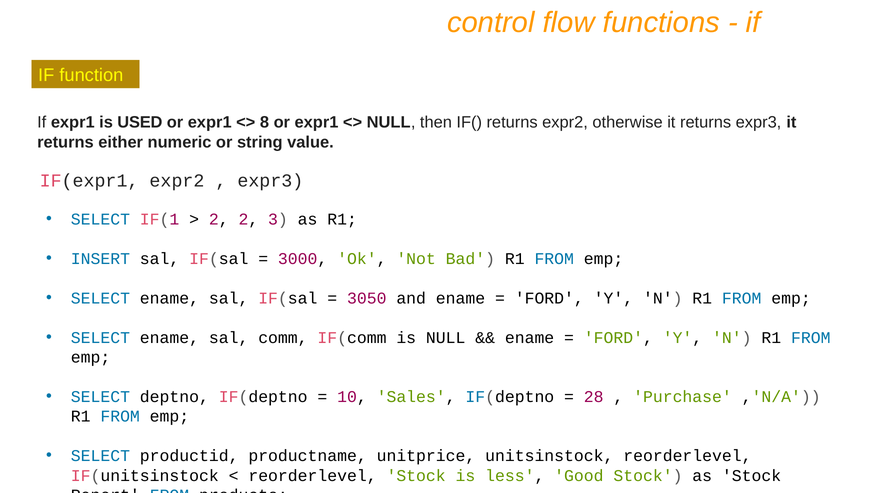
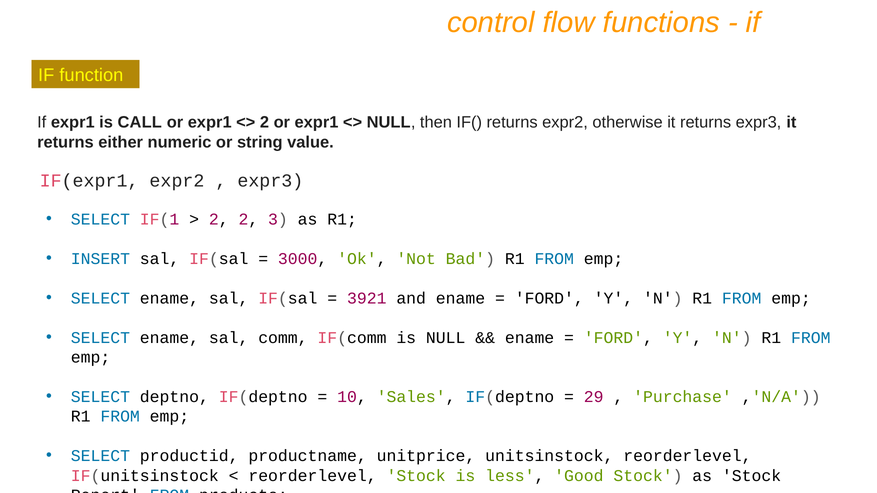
USED: USED -> CALL (140, 122)
8: 8 -> 2 (265, 122)
3050: 3050 -> 3921 (367, 298)
28: 28 -> 29 (594, 397)
